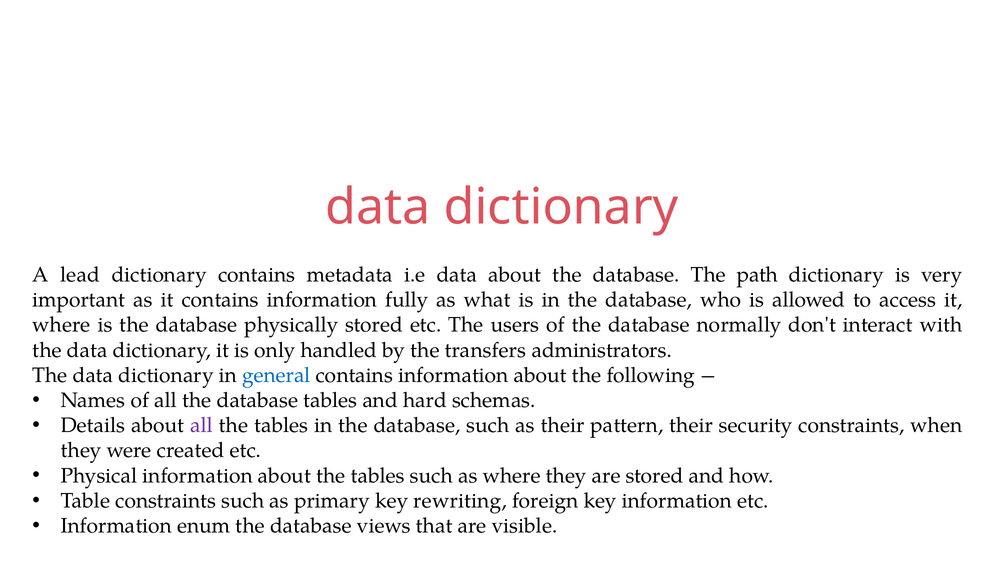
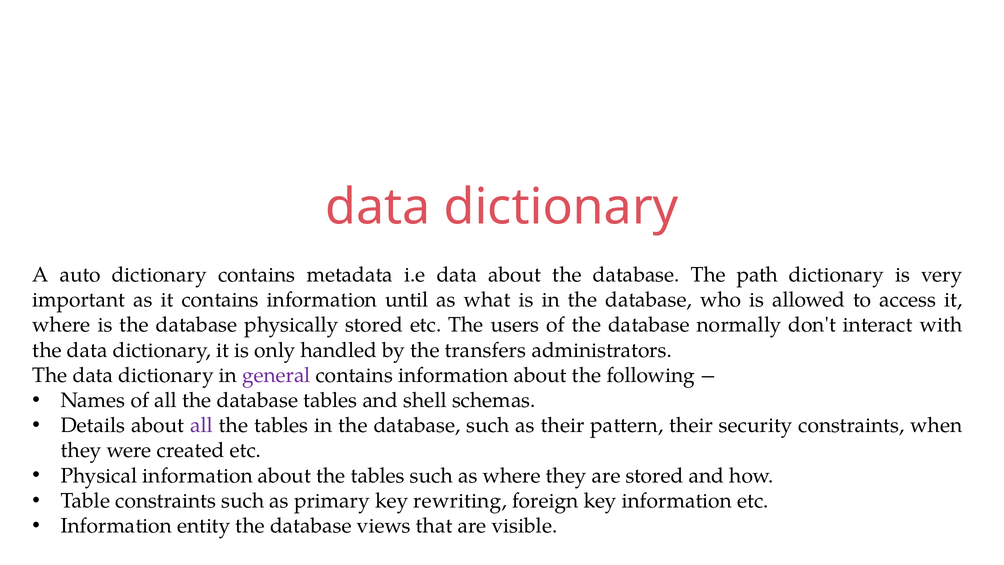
lead: lead -> auto (80, 275)
fully: fully -> until (407, 300)
general colour: blue -> purple (276, 375)
hard: hard -> shell (425, 400)
enum: enum -> entity (204, 526)
